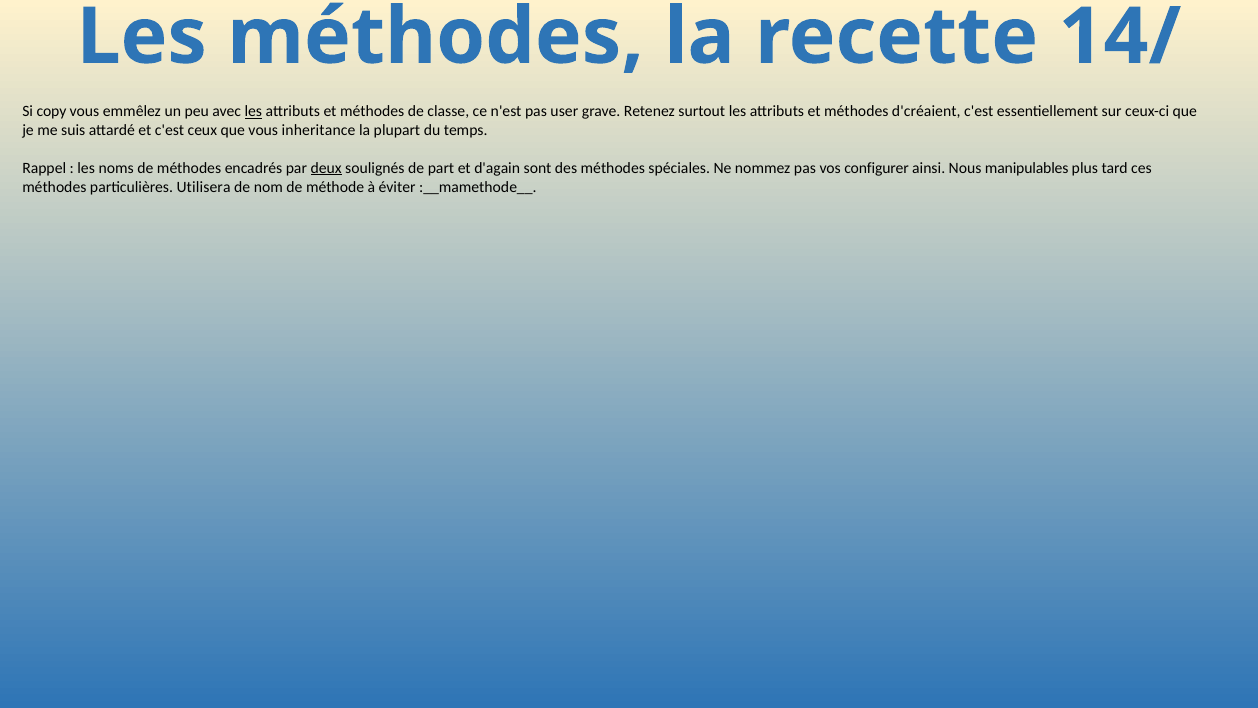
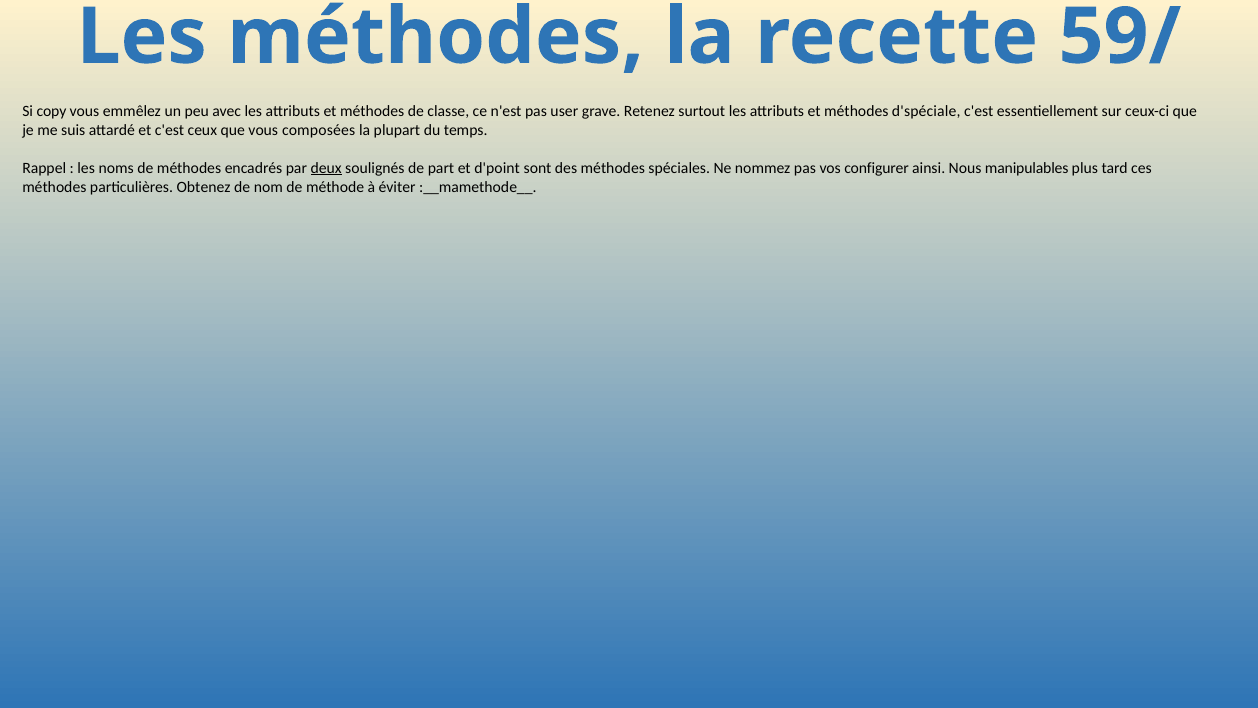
14/: 14/ -> 59/ (1120, 37)
les underline: present -> none (253, 111)
d'créaient: d'créaient -> d'spéciale (926, 111)
inheritance: inheritance -> composées (319, 130)
d'again: d'again -> d'point (497, 168)
Utilisera: Utilisera -> Obtenez (204, 187)
